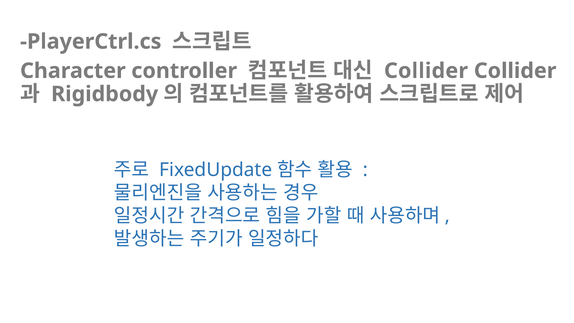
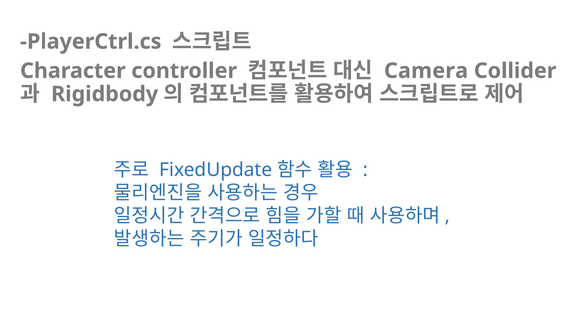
Collider: Collider -> Camera (426, 71)
